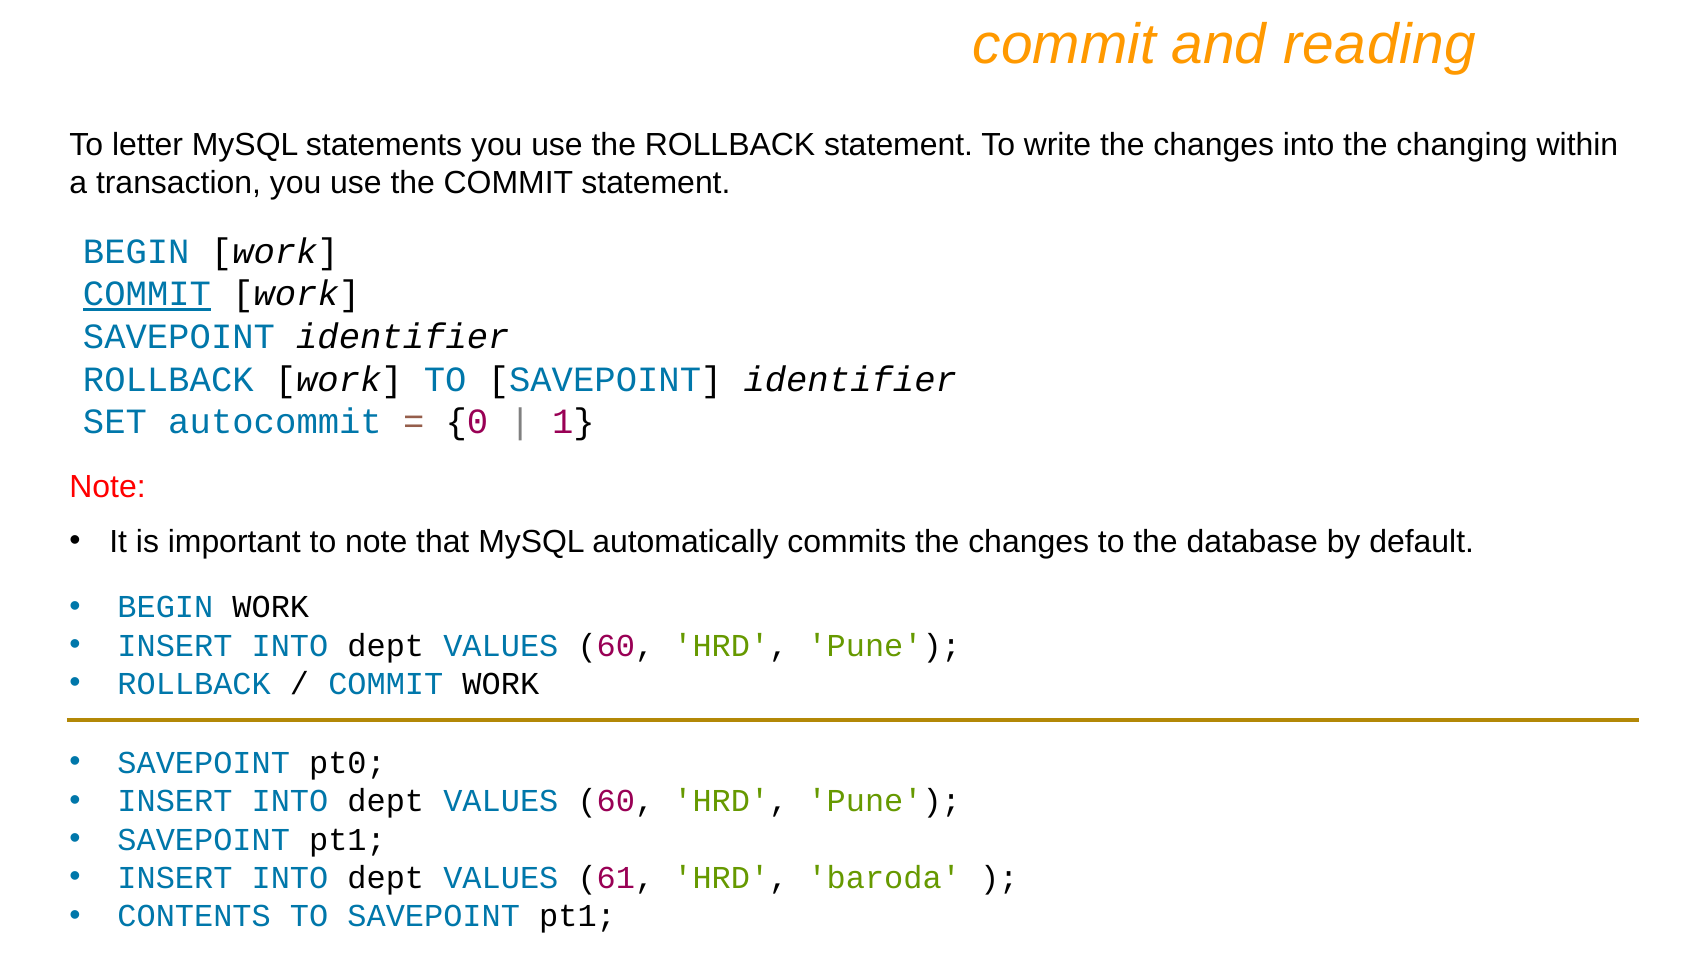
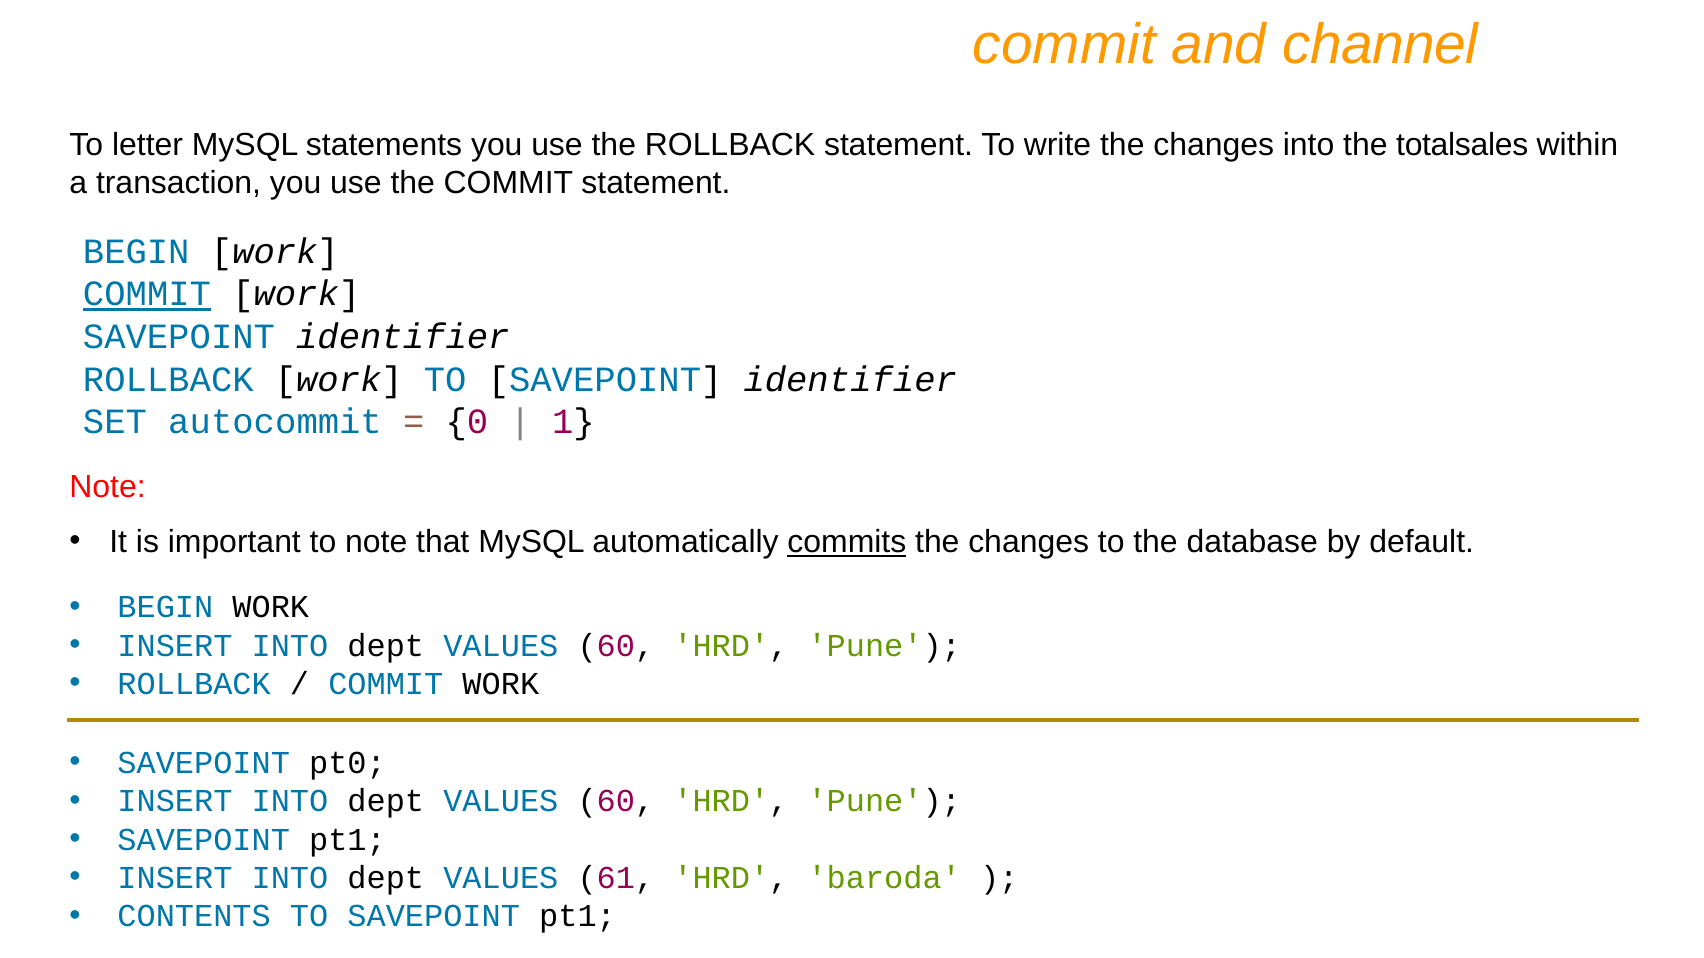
reading: reading -> channel (1380, 44)
changing: changing -> totalsales (1462, 145)
commits underline: none -> present (847, 542)
